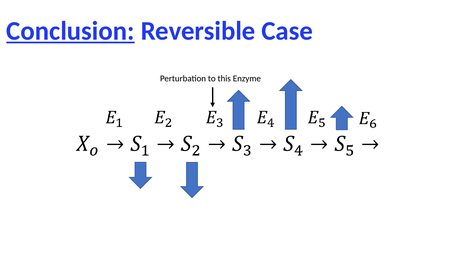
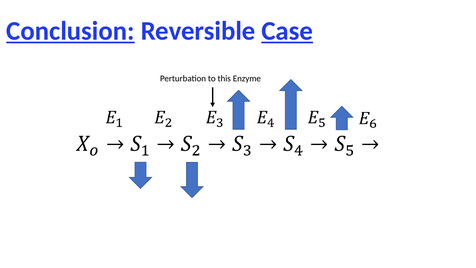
Case underline: none -> present (287, 31)
